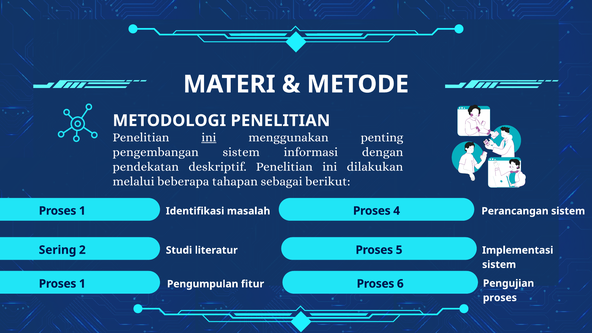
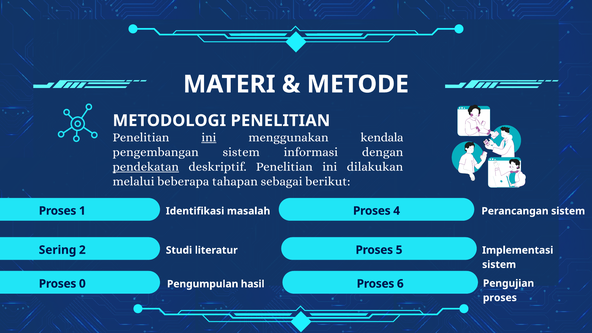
penting: penting -> kendala (382, 137)
pendekatan underline: none -> present (146, 167)
1: 1 -> 0 (82, 284)
fitur: fitur -> hasil (253, 284)
